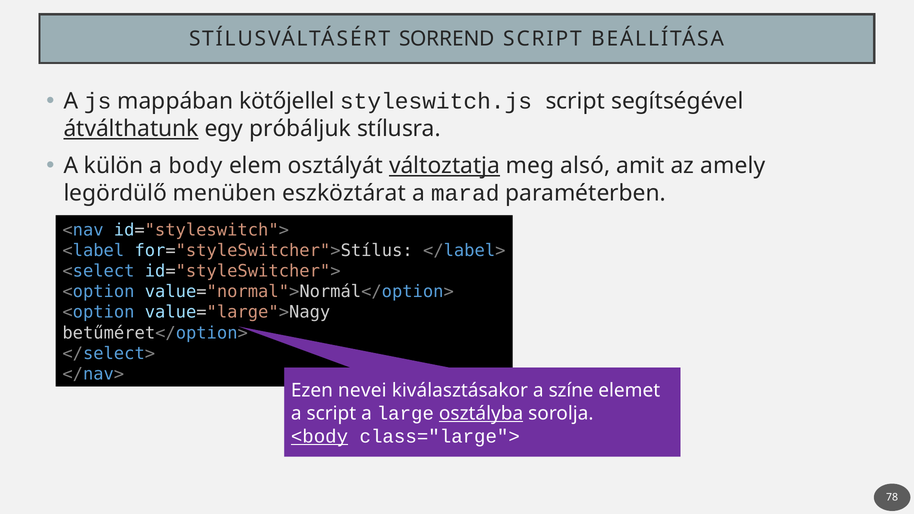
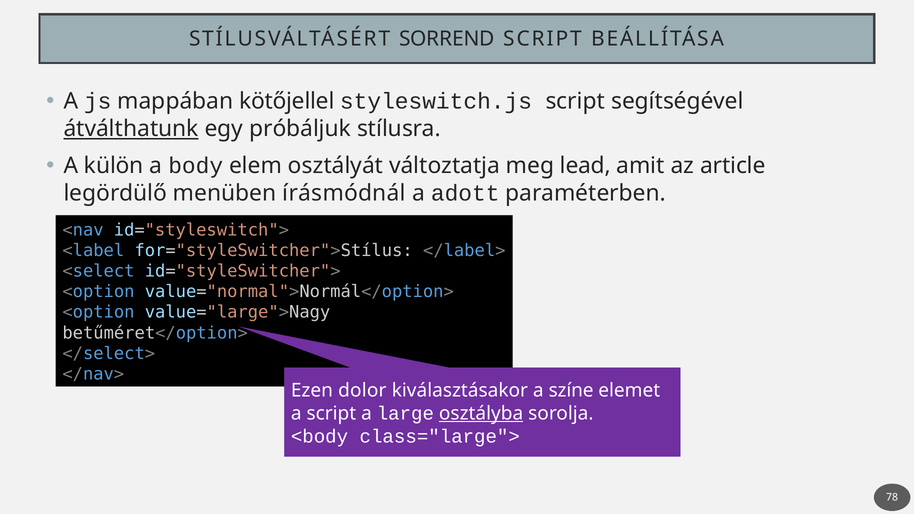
változtatja underline: present -> none (445, 166)
alsó: alsó -> lead (585, 166)
amely: amely -> article (733, 166)
eszköztárat: eszköztárat -> írásmódnál (344, 193)
marad: marad -> adott (465, 193)
nevei: nevei -> dolor (362, 391)
<body underline: present -> none (319, 436)
